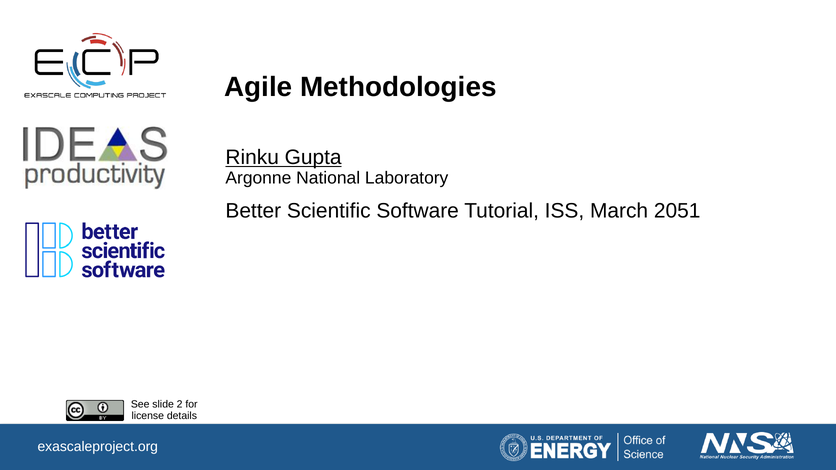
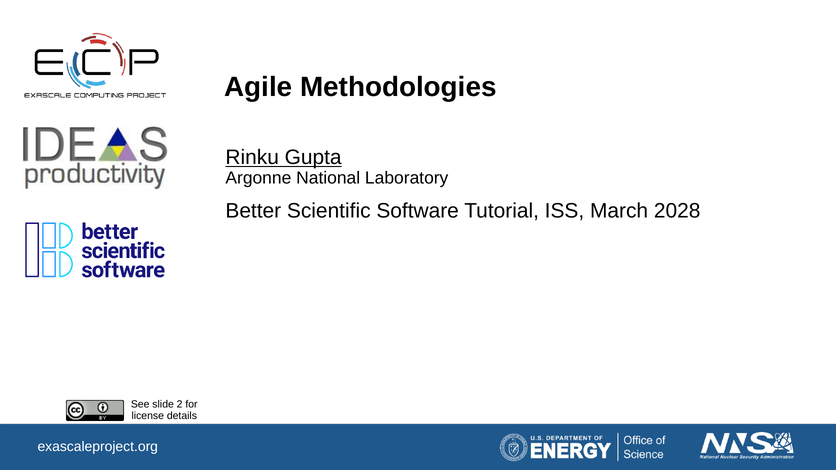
2051: 2051 -> 2028 (677, 211)
